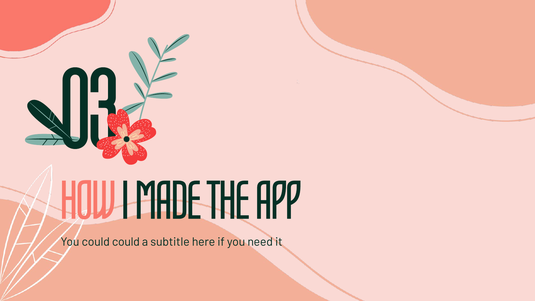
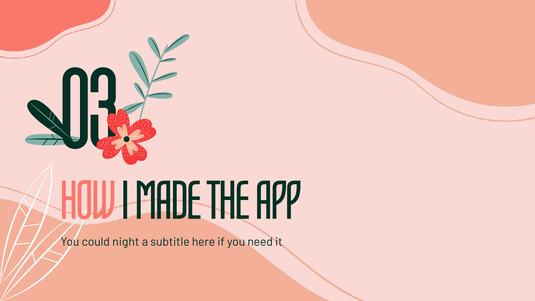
could could: could -> night (126, 242)
